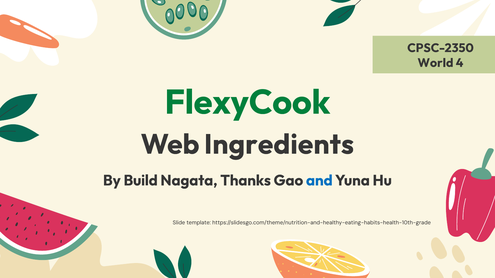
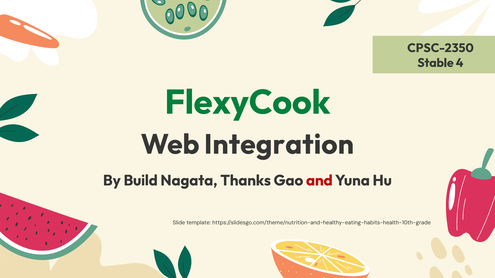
World: World -> Stable (436, 63)
Ingredients: Ingredients -> Integration (279, 145)
and colour: blue -> red (319, 181)
